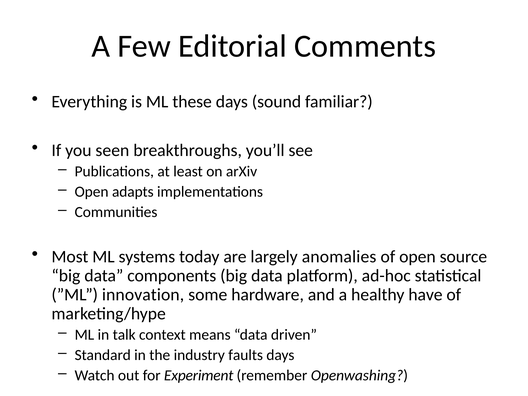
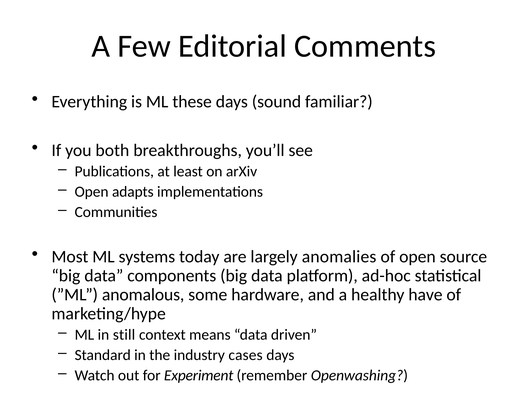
seen: seen -> both (112, 150)
innovation: innovation -> anomalous (143, 295)
talk: talk -> still (124, 335)
faults: faults -> cases (246, 355)
